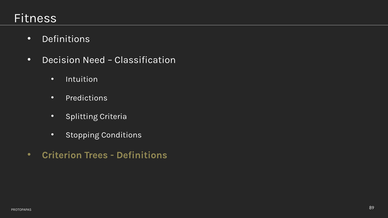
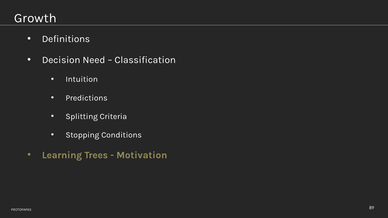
Fitness: Fitness -> Growth (35, 18)
Criterion: Criterion -> Learning (62, 155)
Definitions: Definitions -> Motivation (142, 155)
